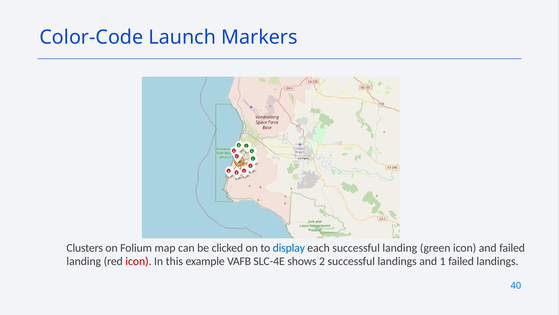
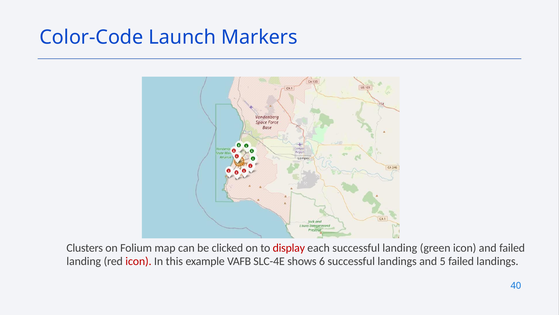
display colour: blue -> red (289, 248)
2: 2 -> 6 (322, 261)
1: 1 -> 5 (443, 261)
